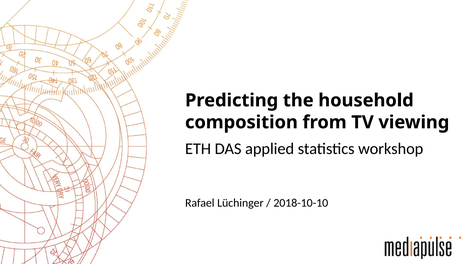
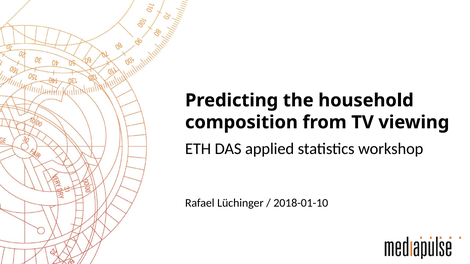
2018-10-10: 2018-10-10 -> 2018-01-10 (301, 203)
